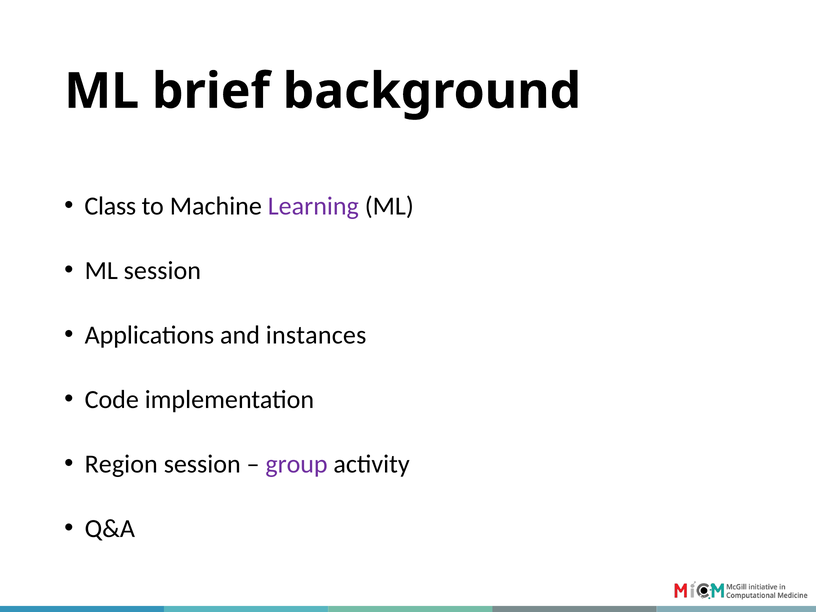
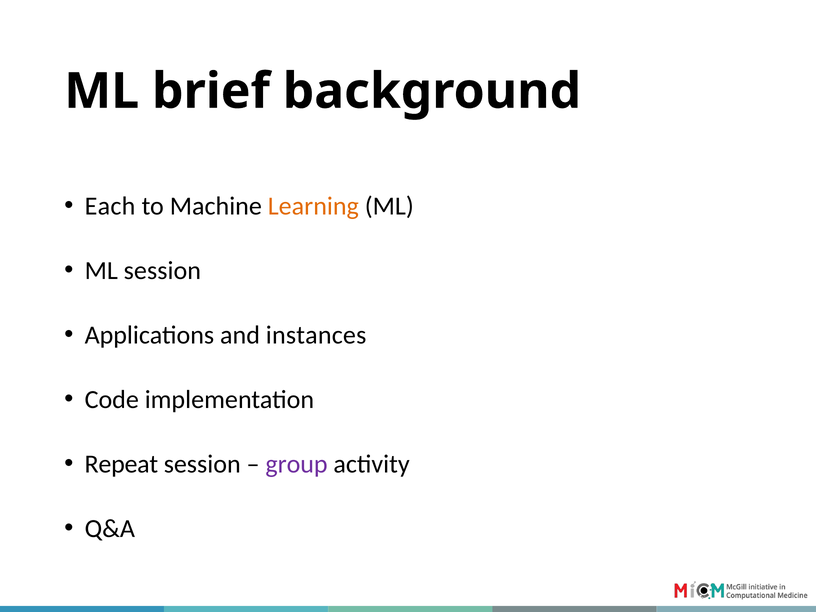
Class: Class -> Each (110, 206)
Learning colour: purple -> orange (313, 206)
Region: Region -> Repeat (121, 464)
